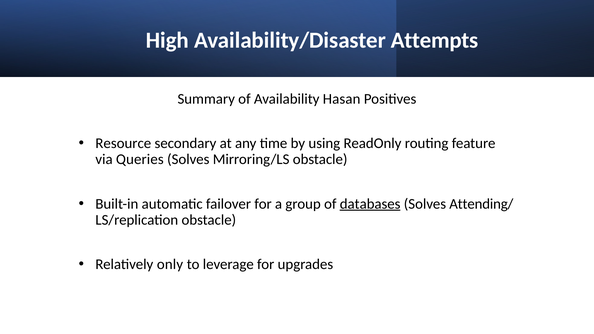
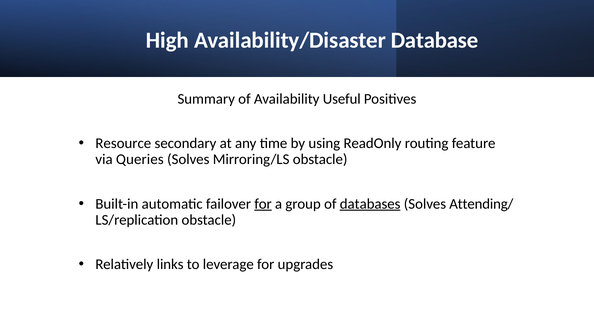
Attempts: Attempts -> Database (435, 40)
Hasan: Hasan -> Useful (342, 99)
for underline: none -> present (263, 204)
only: only -> links (170, 264)
